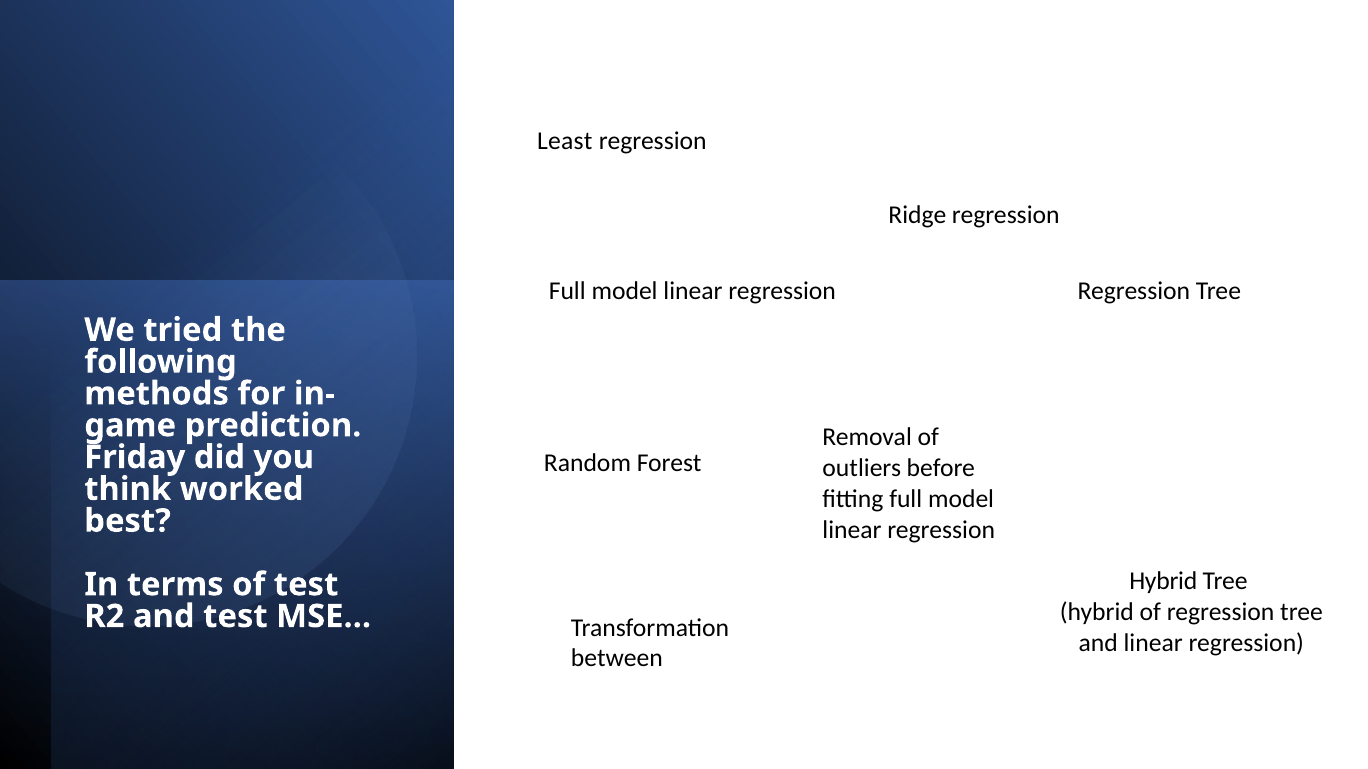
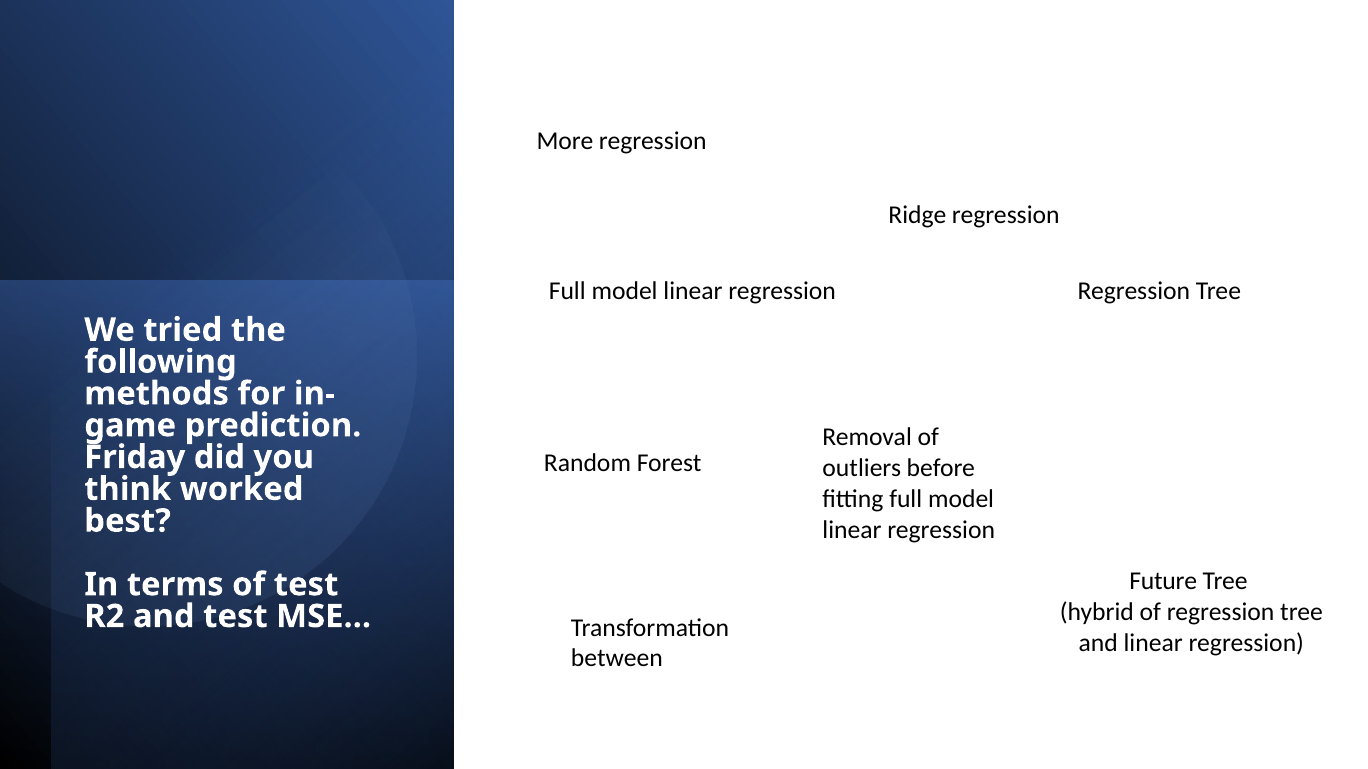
Least: Least -> More (565, 141)
Hybrid: Hybrid -> Future (1163, 582)
